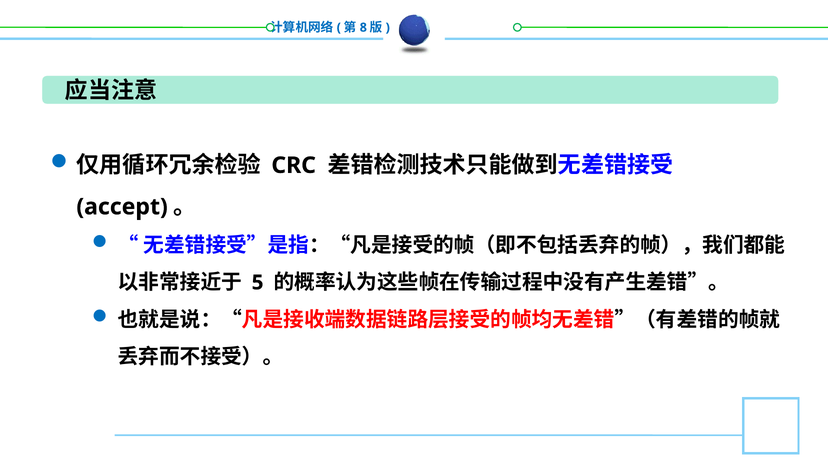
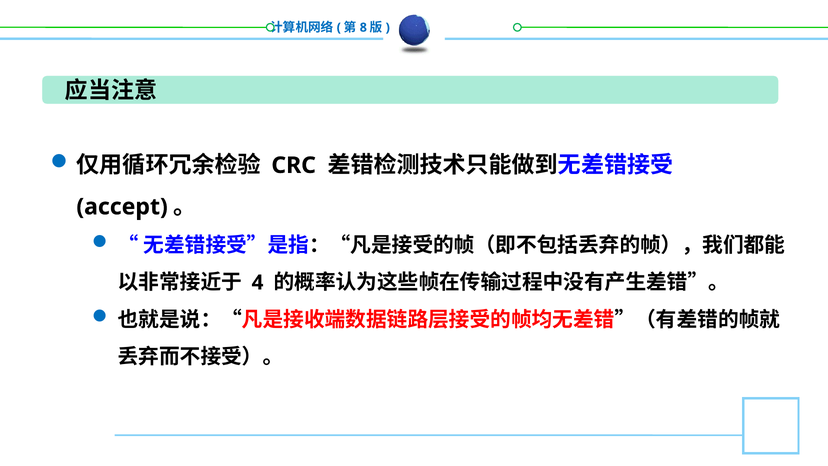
5: 5 -> 4 (258, 282)
